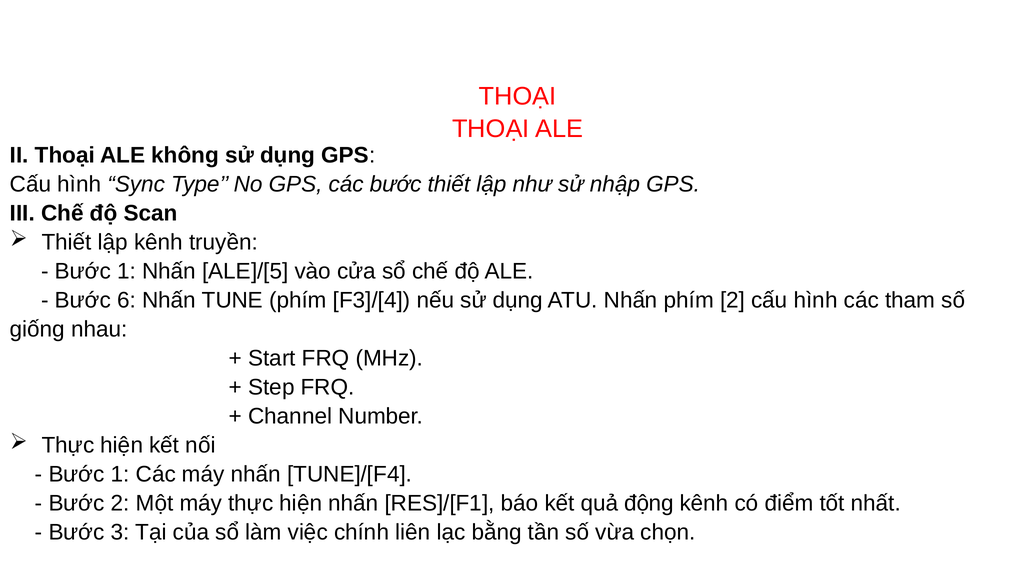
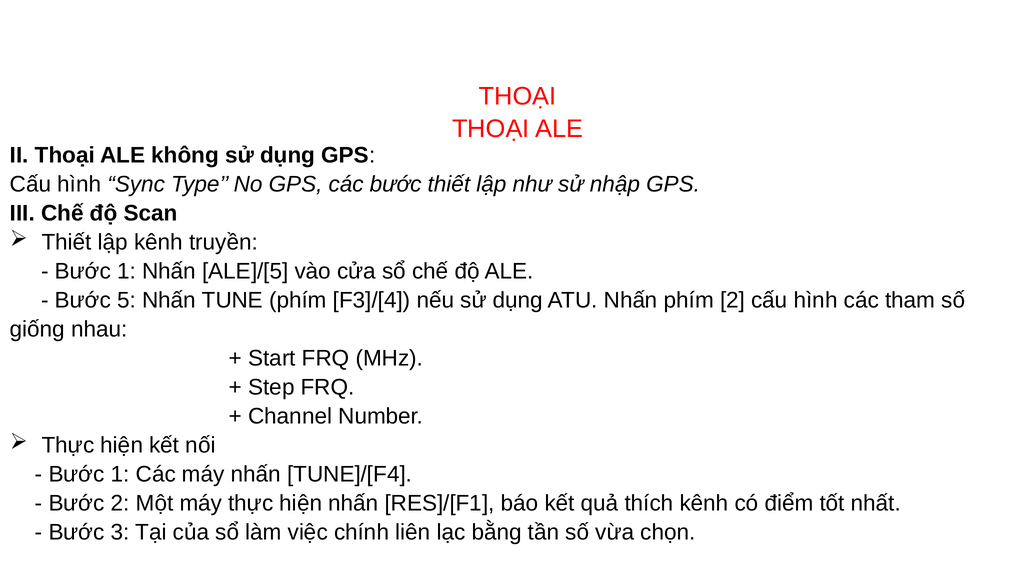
6: 6 -> 5 (126, 300)
động: động -> thích (649, 503)
